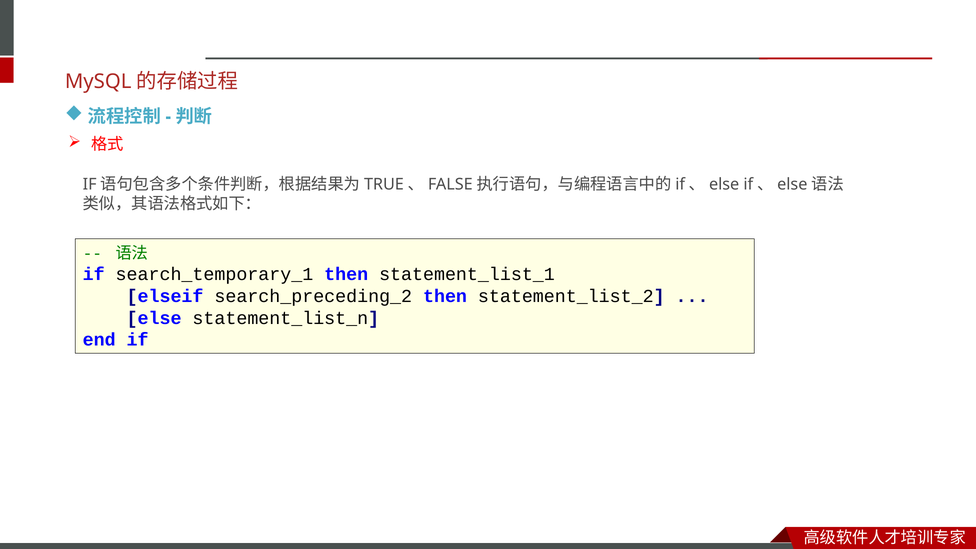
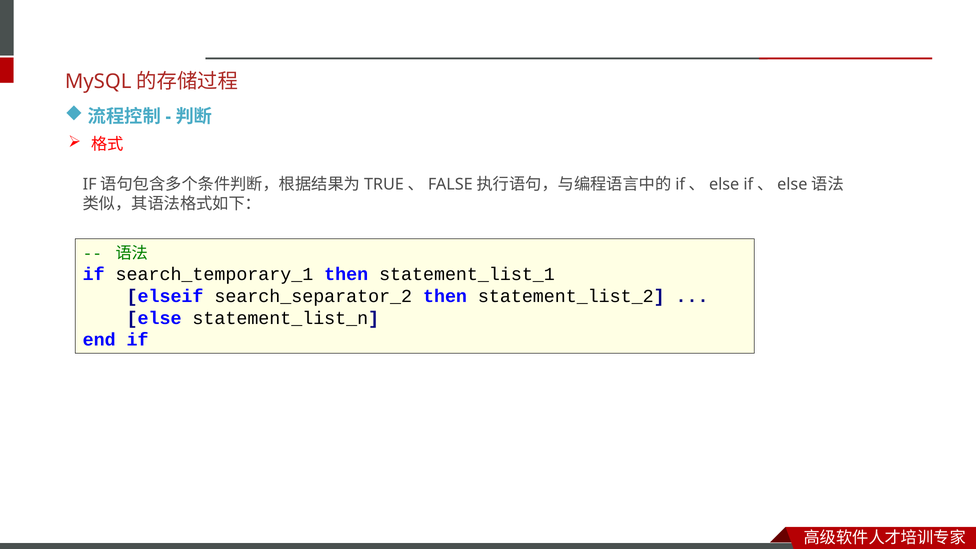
search_preceding_2: search_preceding_2 -> search_separator_2 (313, 296)
